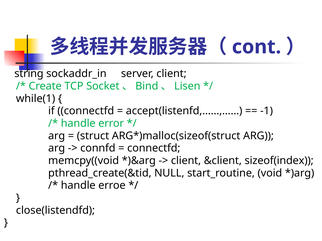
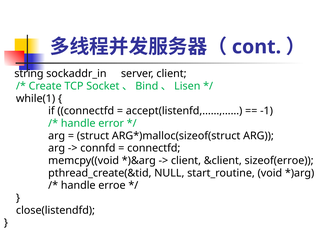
sizeof(index: sizeof(index -> sizeof(erroe (279, 161)
